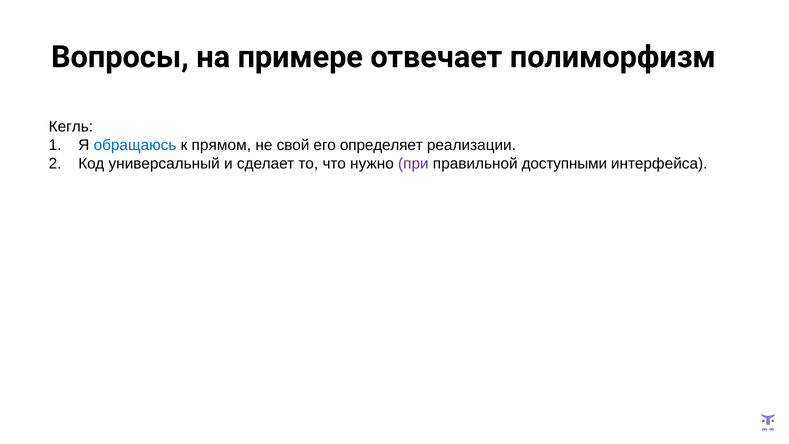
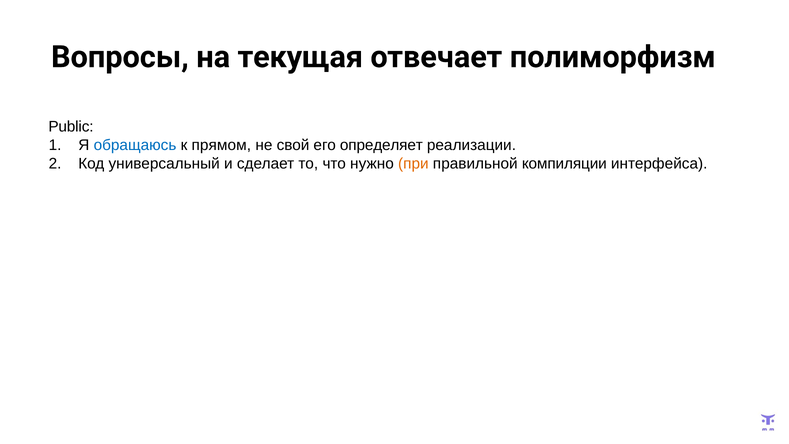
примере: примере -> текущая (300, 57)
Кегль: Кегль -> Public (71, 127)
при colour: purple -> orange (413, 164)
доступными: доступными -> компиляции (564, 164)
